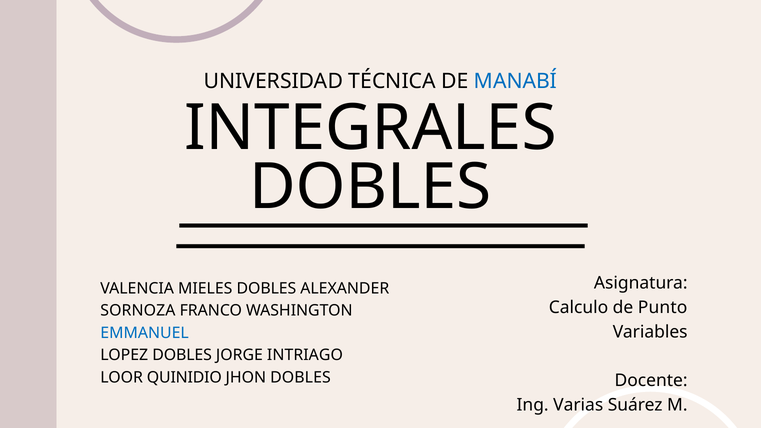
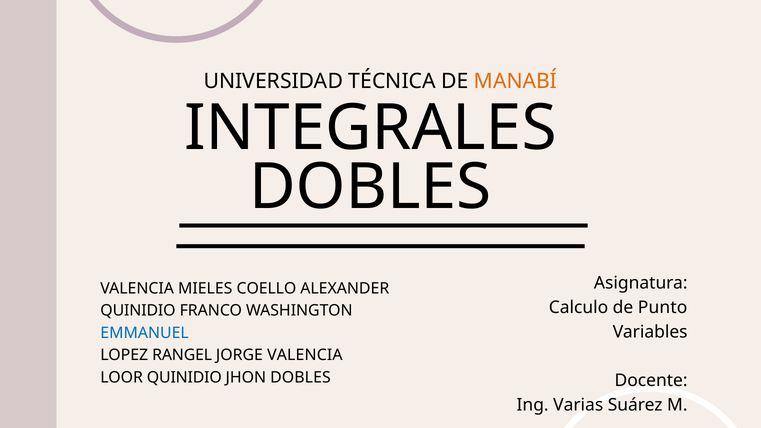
MANABÍ colour: blue -> orange (516, 81)
MIELES DOBLES: DOBLES -> COELLO (266, 288)
SORNOZA: SORNOZA -> QUINIDIO (138, 311)
LOPEZ DOBLES: DOBLES -> RANGEL (182, 355)
JORGE INTRIAGO: INTRIAGO -> VALENCIA (305, 355)
